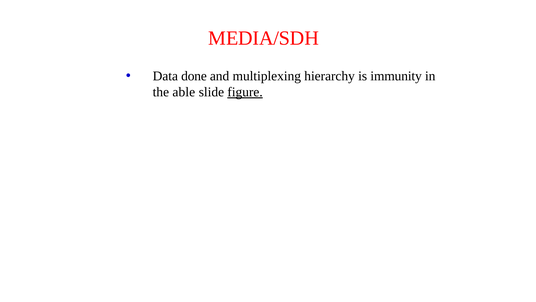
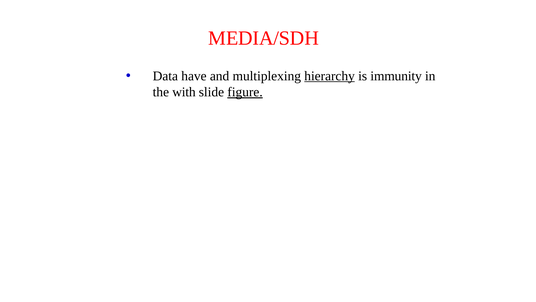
done: done -> have (194, 76)
hierarchy underline: none -> present (330, 76)
able: able -> with (184, 92)
